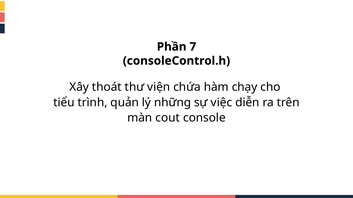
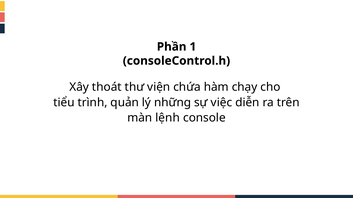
7: 7 -> 1 (193, 47)
cout: cout -> lệnh (168, 118)
